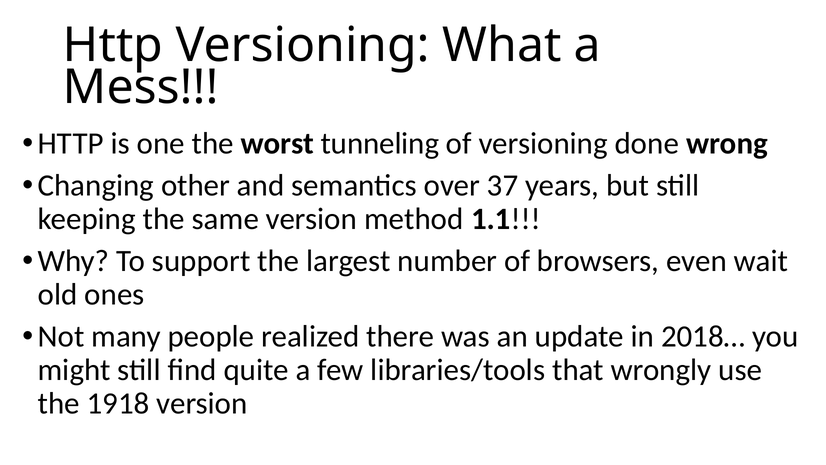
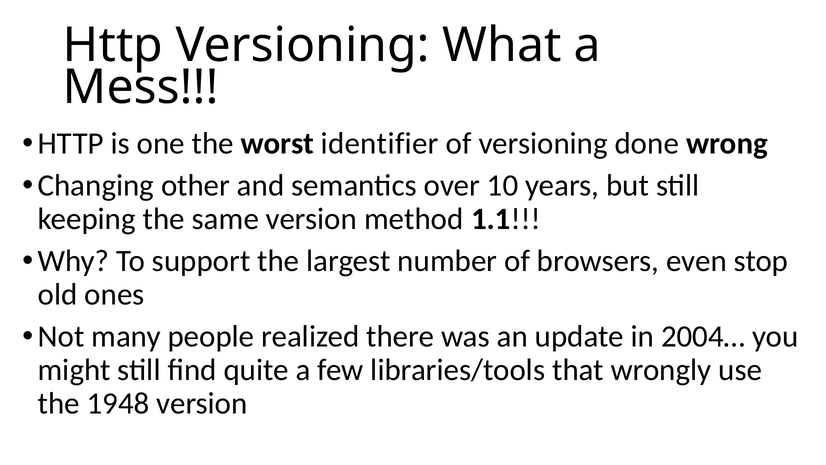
tunneling: tunneling -> identifier (380, 143)
37: 37 -> 10 (503, 185)
wait: wait -> stop (761, 261)
2018…: 2018… -> 2004… (703, 336)
1918: 1918 -> 1948 (118, 403)
